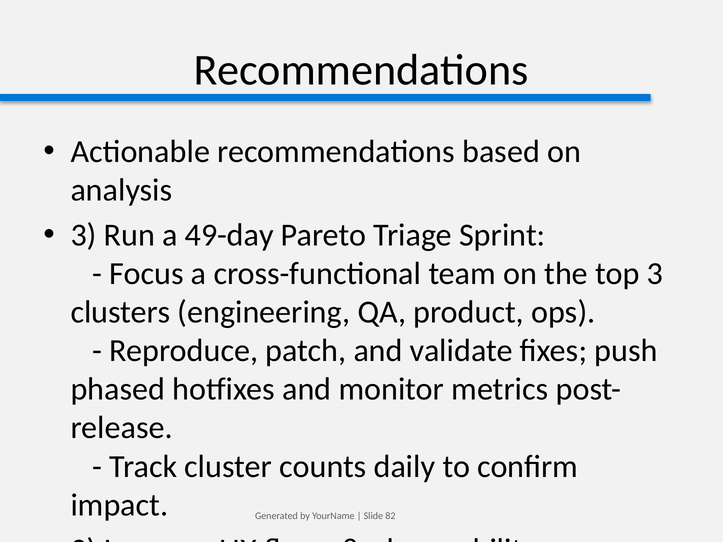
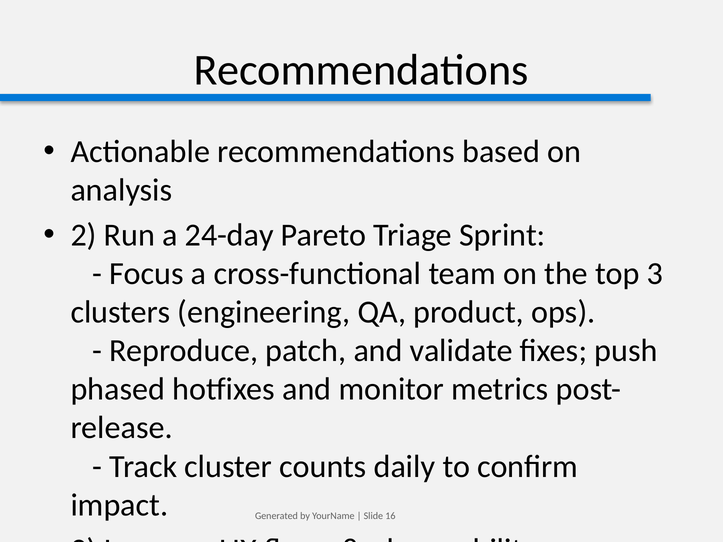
3: 3 -> 2 (84, 235)
49-day: 49-day -> 24-day (229, 235)
82: 82 -> 16 (390, 516)
